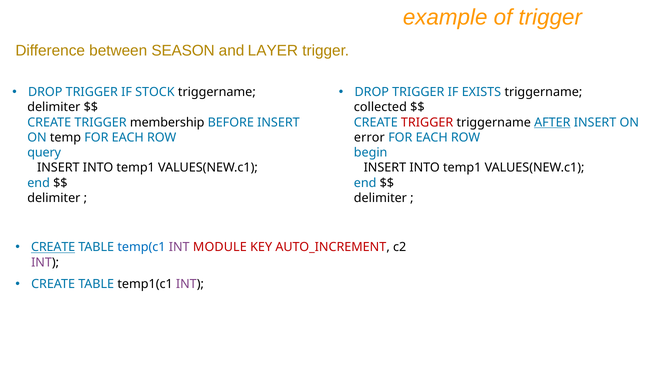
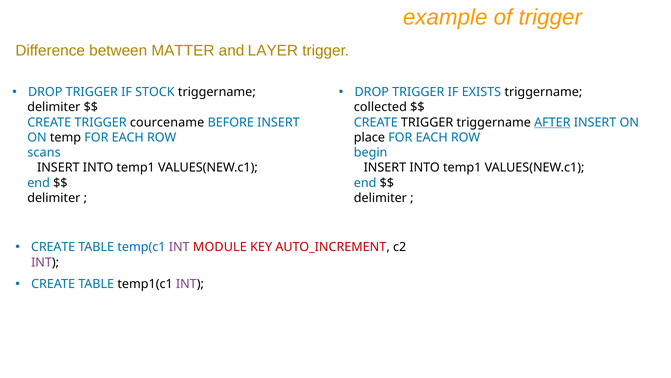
SEASON: SEASON -> MATTER (183, 50)
membership: membership -> courcename (167, 122)
TRIGGER colour: red -> black (427, 122)
error: error -> place (369, 137)
query: query -> scans (44, 152)
CREATE underline: present -> none (53, 247)
